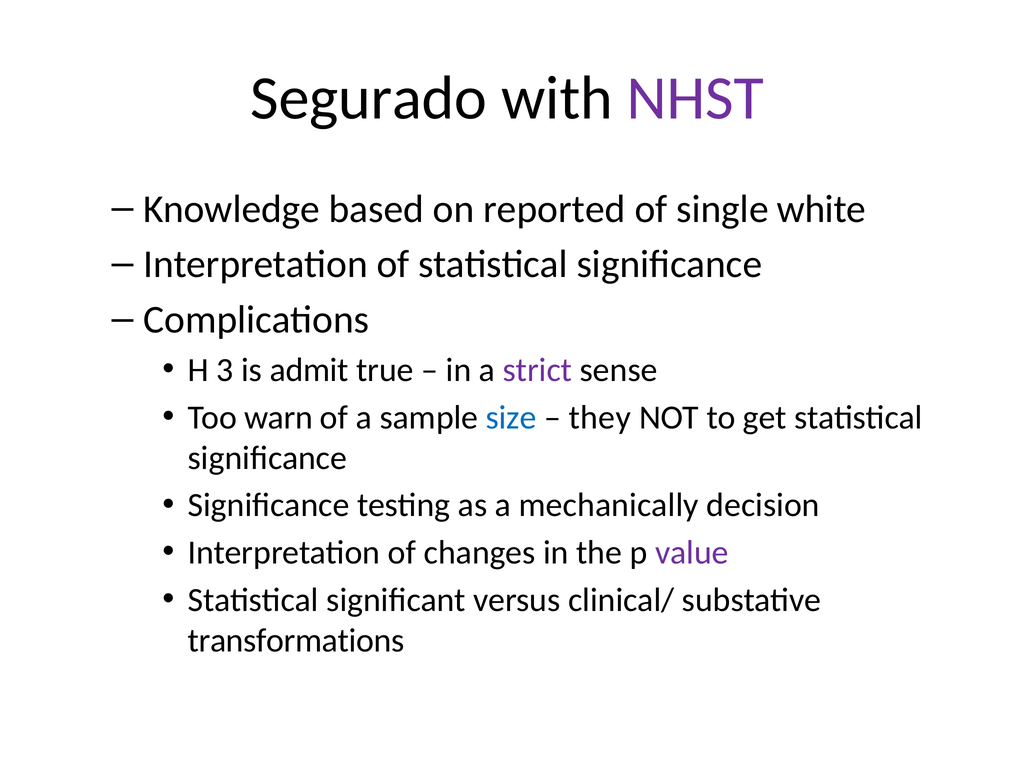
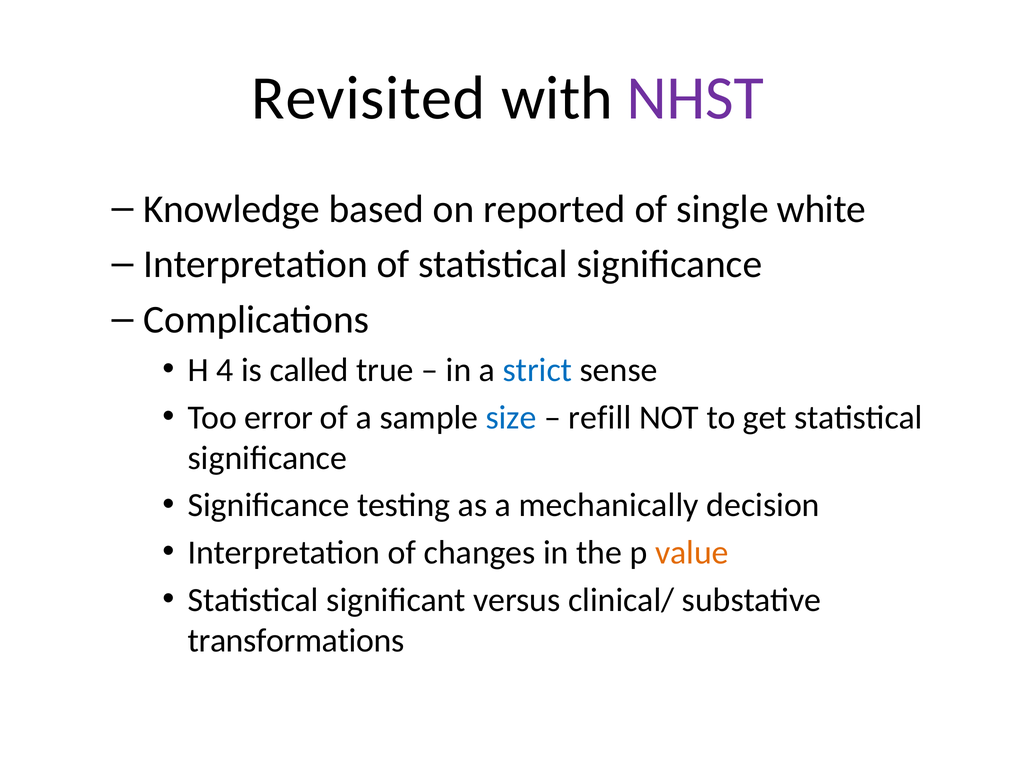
Segurado: Segurado -> Revisited (368, 98)
3: 3 -> 4 (225, 370)
admit: admit -> called (309, 370)
strict colour: purple -> blue (537, 370)
warn: warn -> error (278, 417)
they: they -> refill (600, 417)
value colour: purple -> orange (692, 553)
